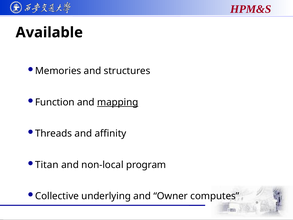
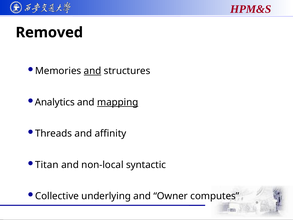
Available: Available -> Removed (49, 32)
and underline: none -> present (93, 71)
Function: Function -> Analytics (55, 102)
program: program -> syntactic (146, 165)
